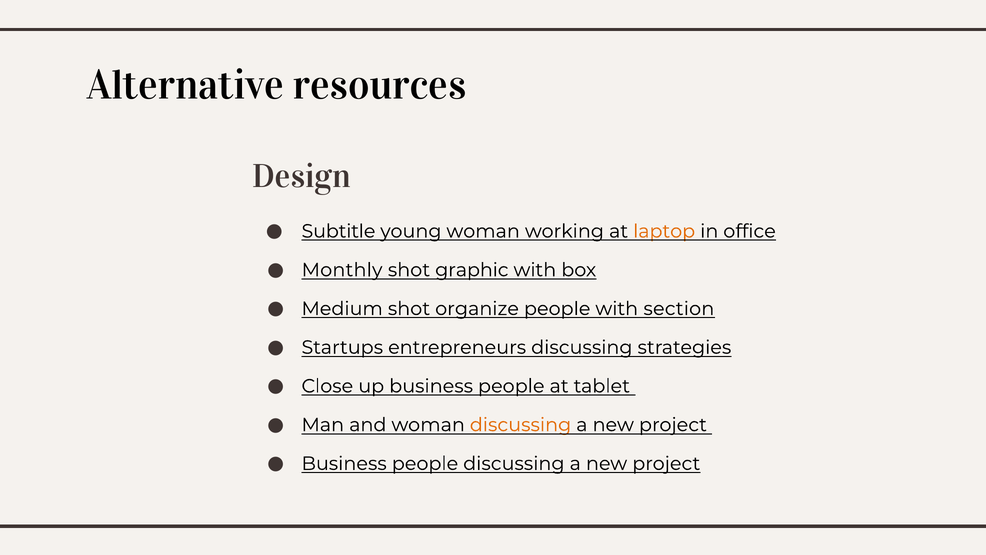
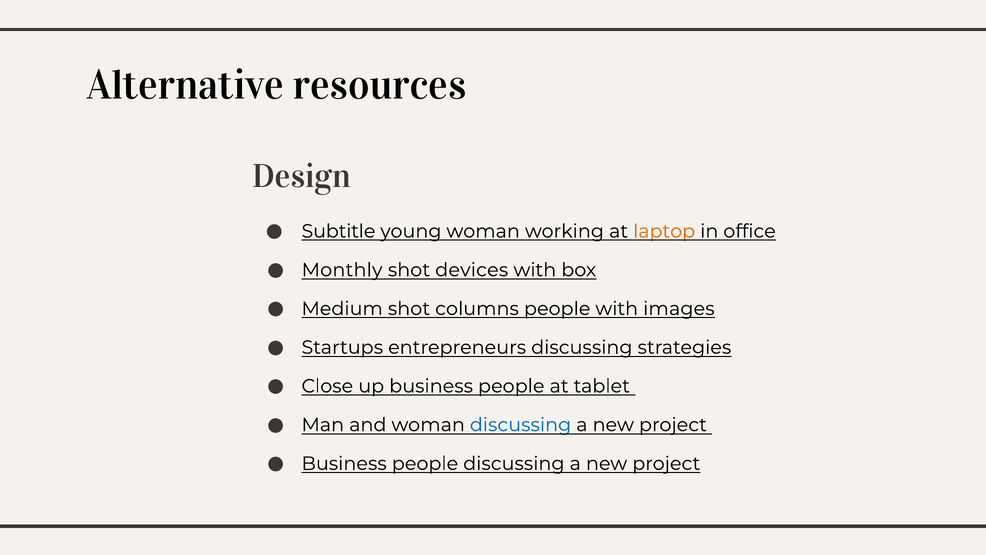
graphic: graphic -> devices (472, 270)
organize: organize -> columns (477, 308)
section: section -> images (679, 308)
discussing colour: orange -> blue (521, 425)
